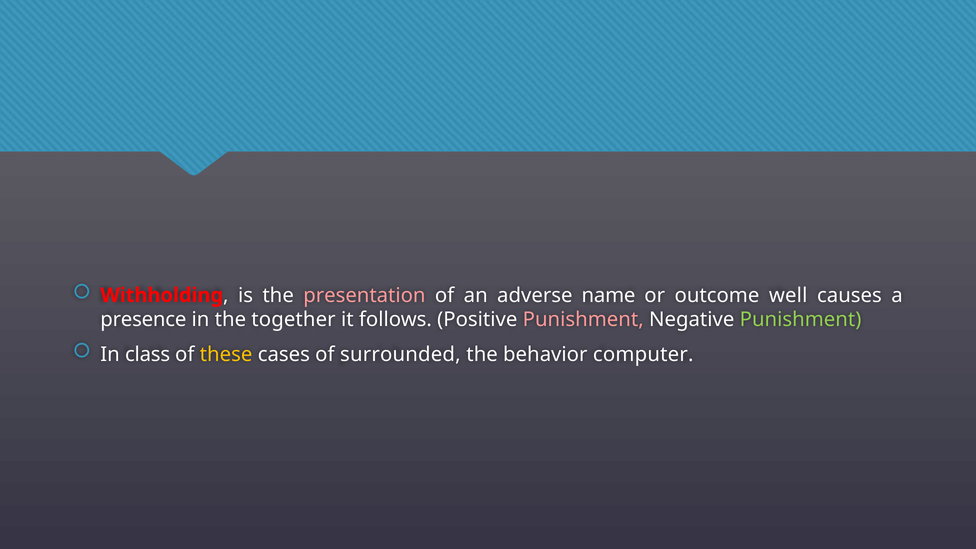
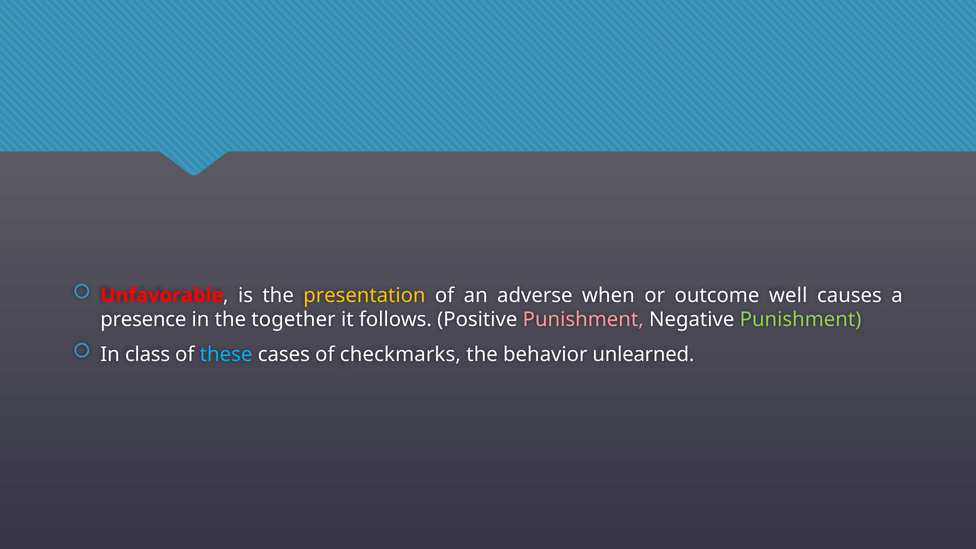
Withholding: Withholding -> Unfavorable (162, 295)
presentation colour: pink -> yellow (364, 295)
name: name -> when (608, 295)
these colour: yellow -> light blue (226, 354)
surrounded: surrounded -> checkmarks (400, 354)
computer: computer -> unlearned (643, 354)
